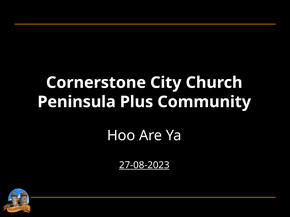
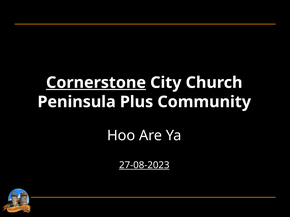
Cornerstone underline: none -> present (96, 83)
